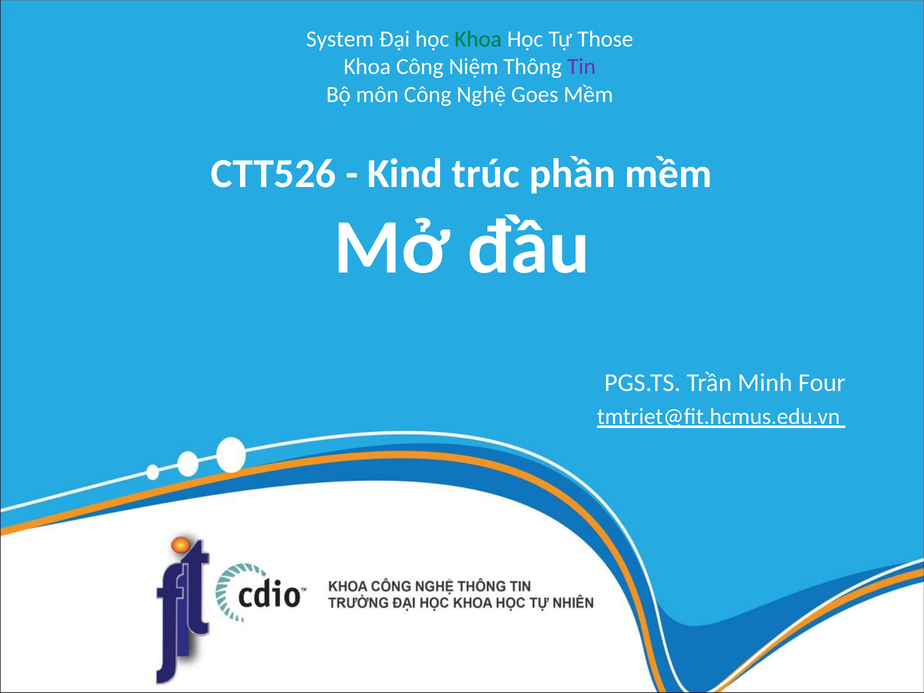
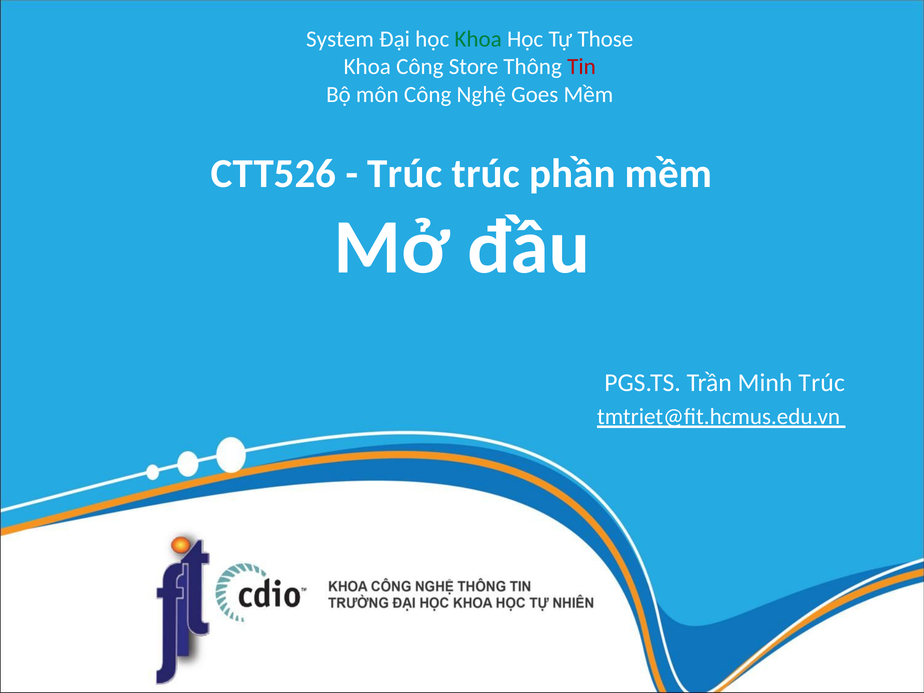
Niệm: Niệm -> Store (474, 67)
Tin colour: purple -> red (581, 67)
Kind: Kind -> Trúc (405, 174)
Minh Four: Four -> Trúc (822, 383)
